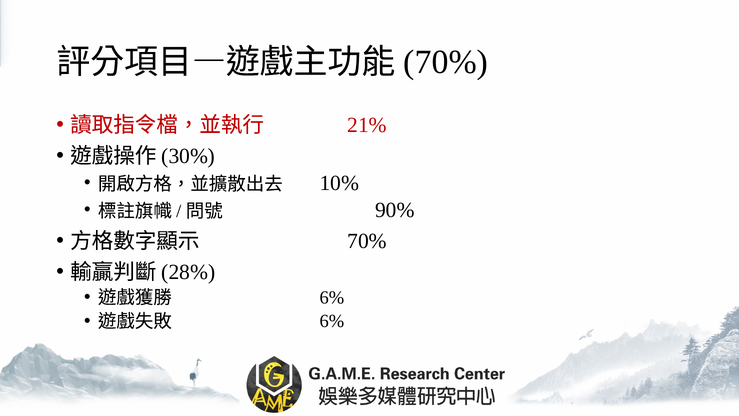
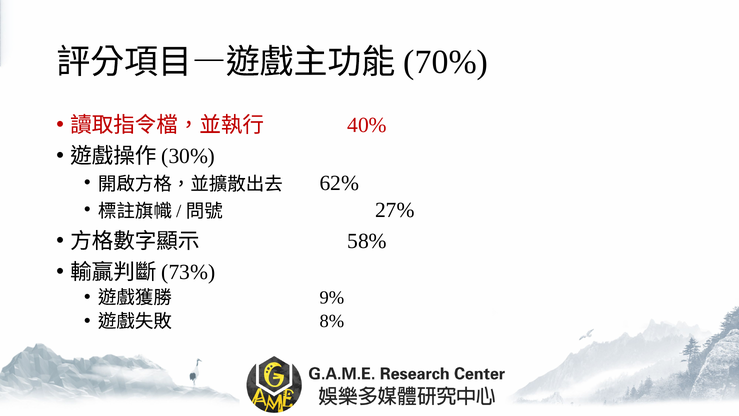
21%: 21% -> 40% (367, 125)
10%: 10% -> 62% (339, 183)
90%: 90% -> 27% (395, 210)
70%: 70% -> 58% (367, 241)
28%: 28% -> 73% (188, 272)
6%: 6% -> 9% (332, 297)
6%: 6% -> 8% (332, 321)
